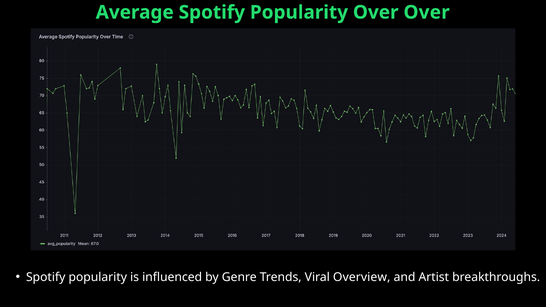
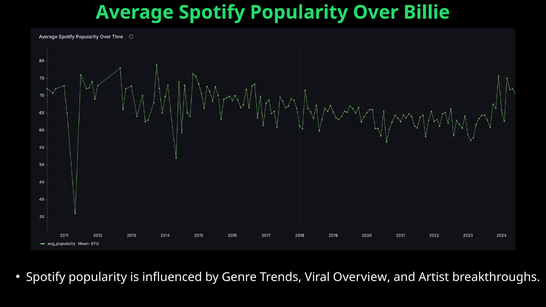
Over Over: Over -> Billie (427, 12)
